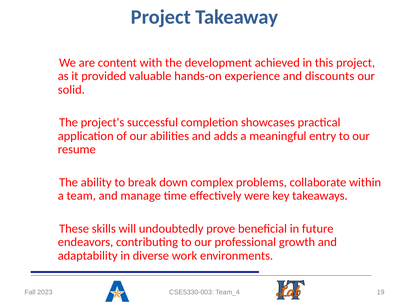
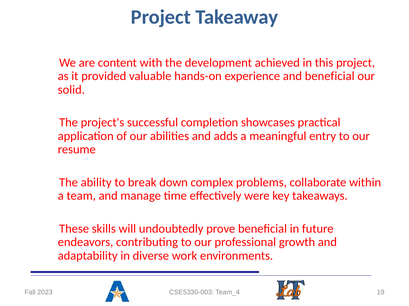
and discounts: discounts -> beneficial (330, 76)
